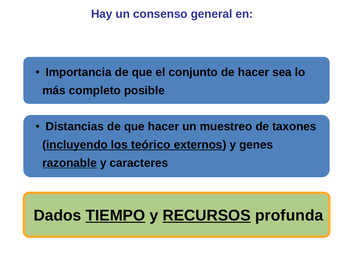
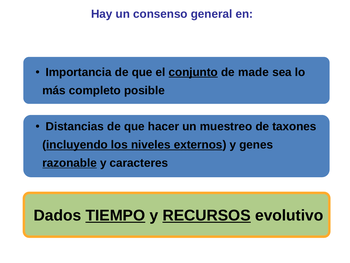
conjunto underline: none -> present (193, 72)
de hacer: hacer -> made (253, 72)
teórico: teórico -> niveles (151, 144)
profunda: profunda -> evolutivo (289, 215)
